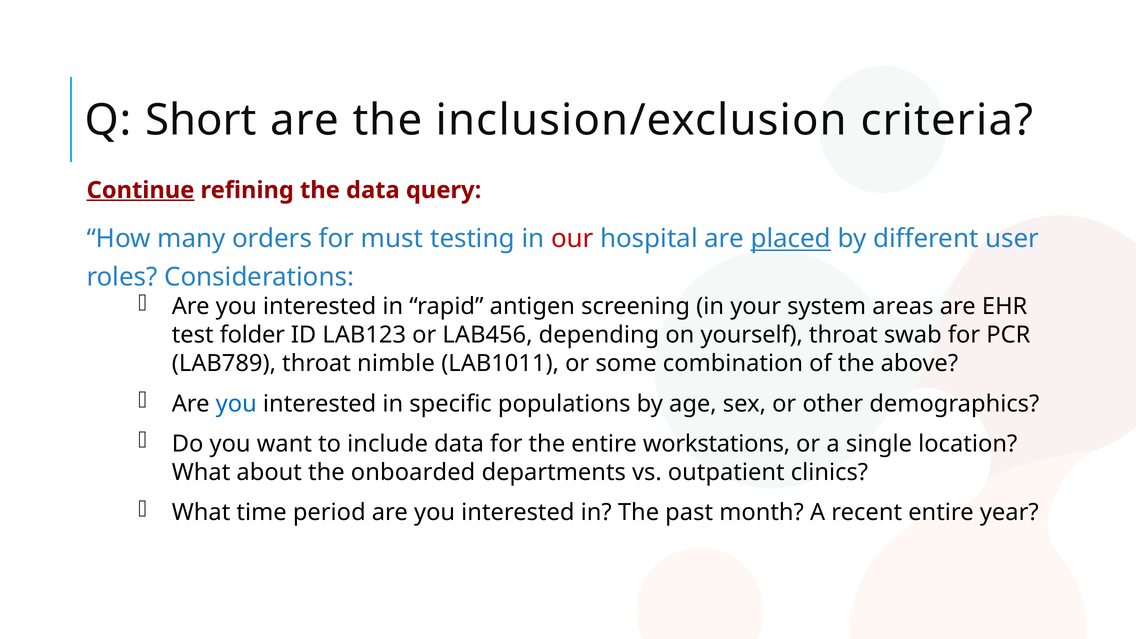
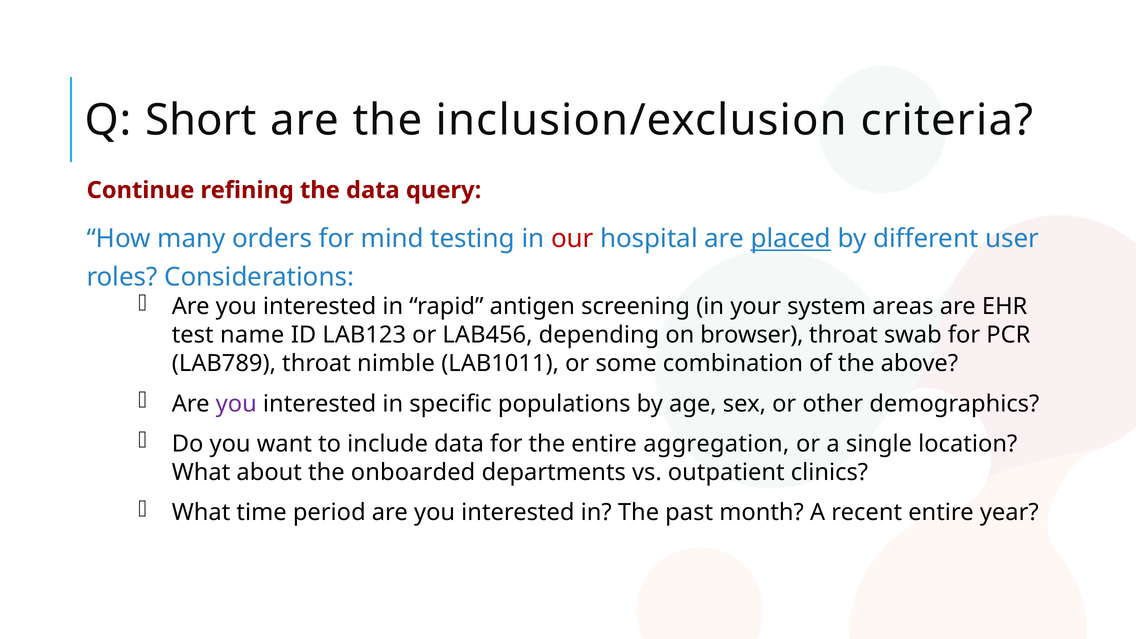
Continue underline: present -> none (140, 190)
must: must -> mind (392, 239)
folder: folder -> name (252, 335)
yourself: yourself -> browser (752, 335)
you colour: blue -> purple (236, 404)
workstations: workstations -> aggregation (716, 444)
